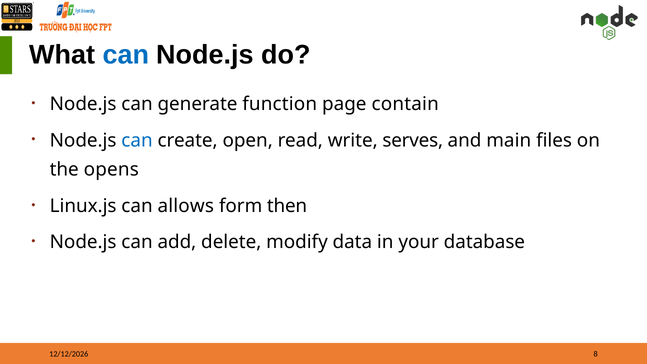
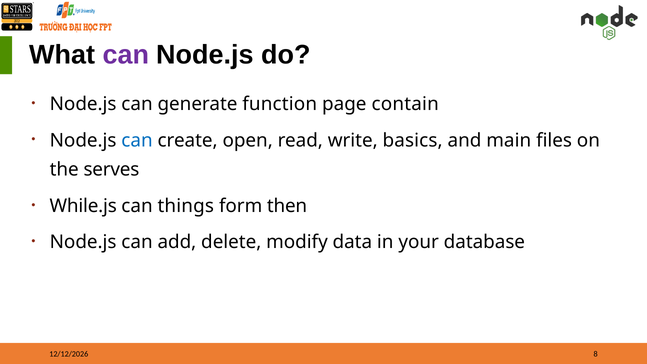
can colour: blue -> purple (126, 55)
serves: serves -> basics (413, 140)
opens: opens -> serves (111, 170)
Linux.js: Linux.js -> While.js (83, 206)
allows: allows -> things (186, 206)
